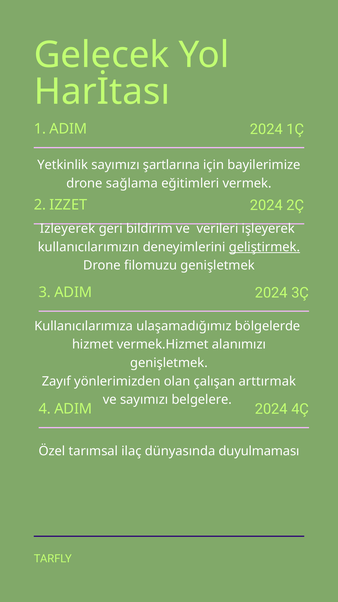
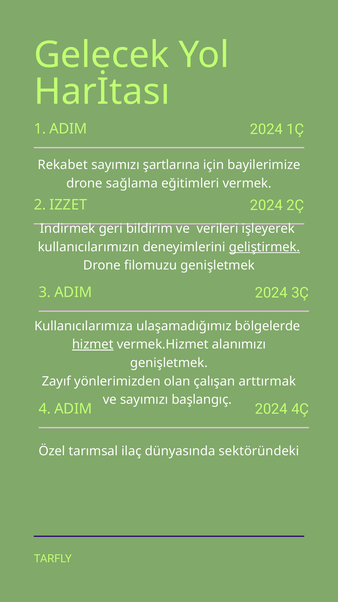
Yetkinlik: Yetkinlik -> Rekabet (63, 165)
Izleyerek: Izleyerek -> Indirmek (68, 228)
hizmet underline: none -> present (93, 344)
belgelere: belgelere -> başlangıç (202, 399)
duyulmaması: duyulmaması -> sektöründeki (259, 450)
